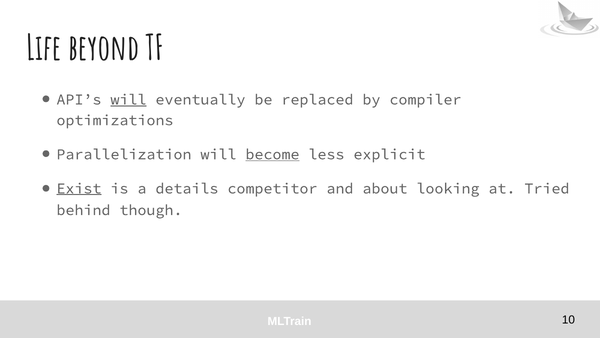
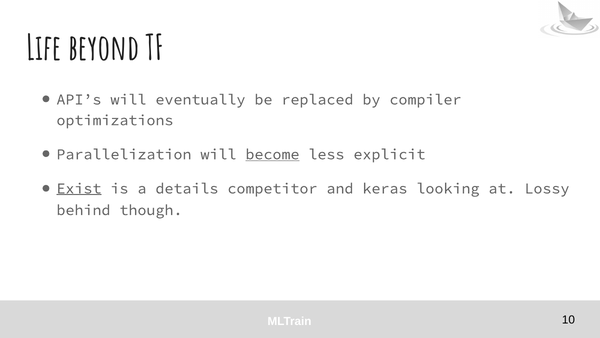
will underline: present -> none (128, 99)
about: about -> keras (385, 188)
Tried: Tried -> Lossy (547, 188)
